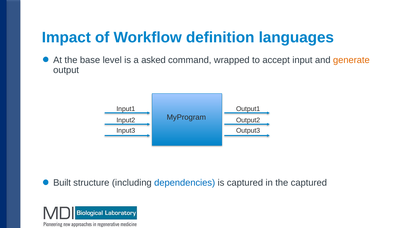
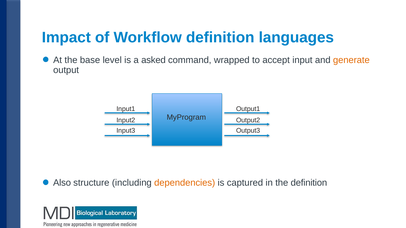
Built: Built -> Also (62, 183)
dependencies colour: blue -> orange (185, 183)
the captured: captured -> definition (309, 183)
